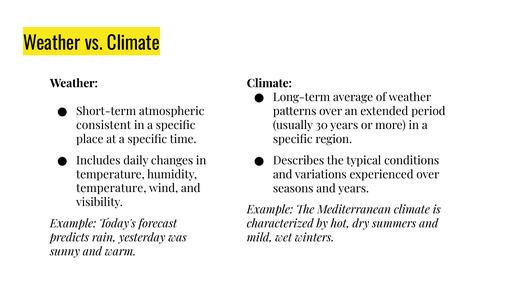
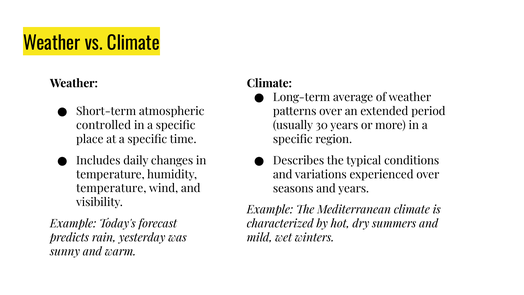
consistent: consistent -> controlled (104, 125)
